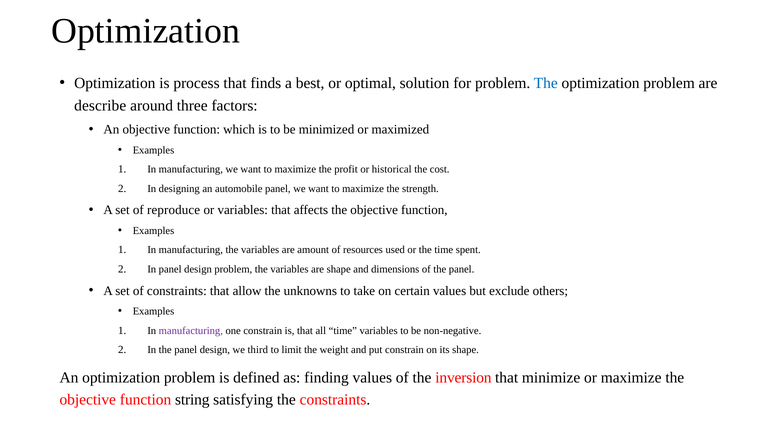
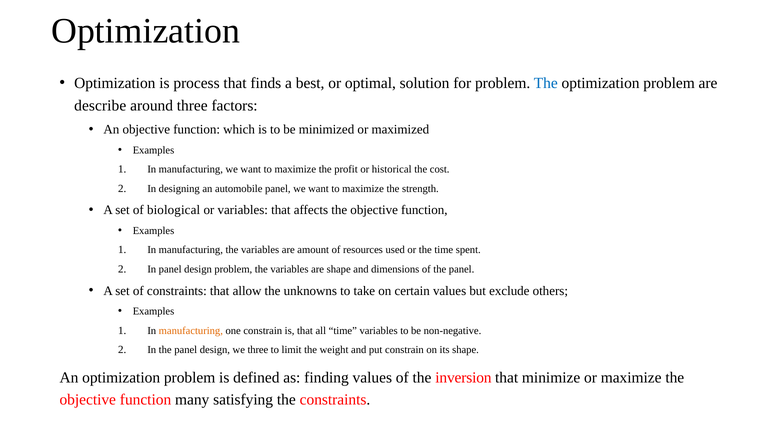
reproduce: reproduce -> biological (174, 210)
manufacturing colour: purple -> orange (191, 331)
we third: third -> three (258, 350)
string: string -> many (192, 400)
